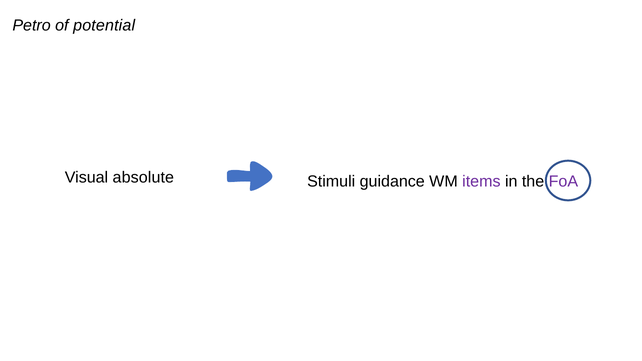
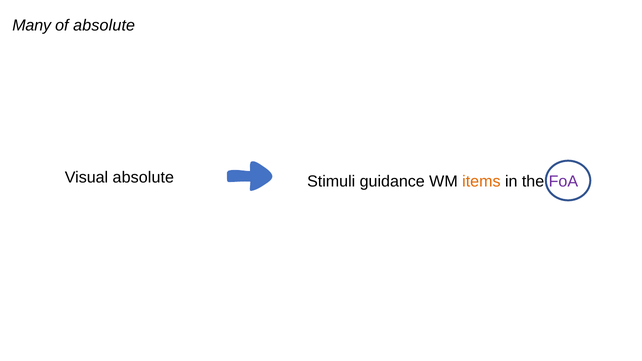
Petro: Petro -> Many (32, 26)
of potential: potential -> absolute (104, 26)
items colour: purple -> orange (481, 182)
